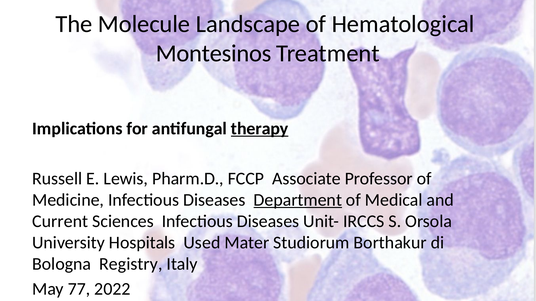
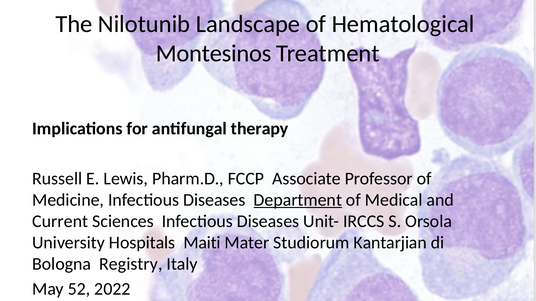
Molecule: Molecule -> Nilotunib (144, 24)
therapy underline: present -> none (260, 129)
Used: Used -> Maiti (202, 243)
Borthakur: Borthakur -> Kantarjian (390, 243)
77: 77 -> 52 (79, 290)
